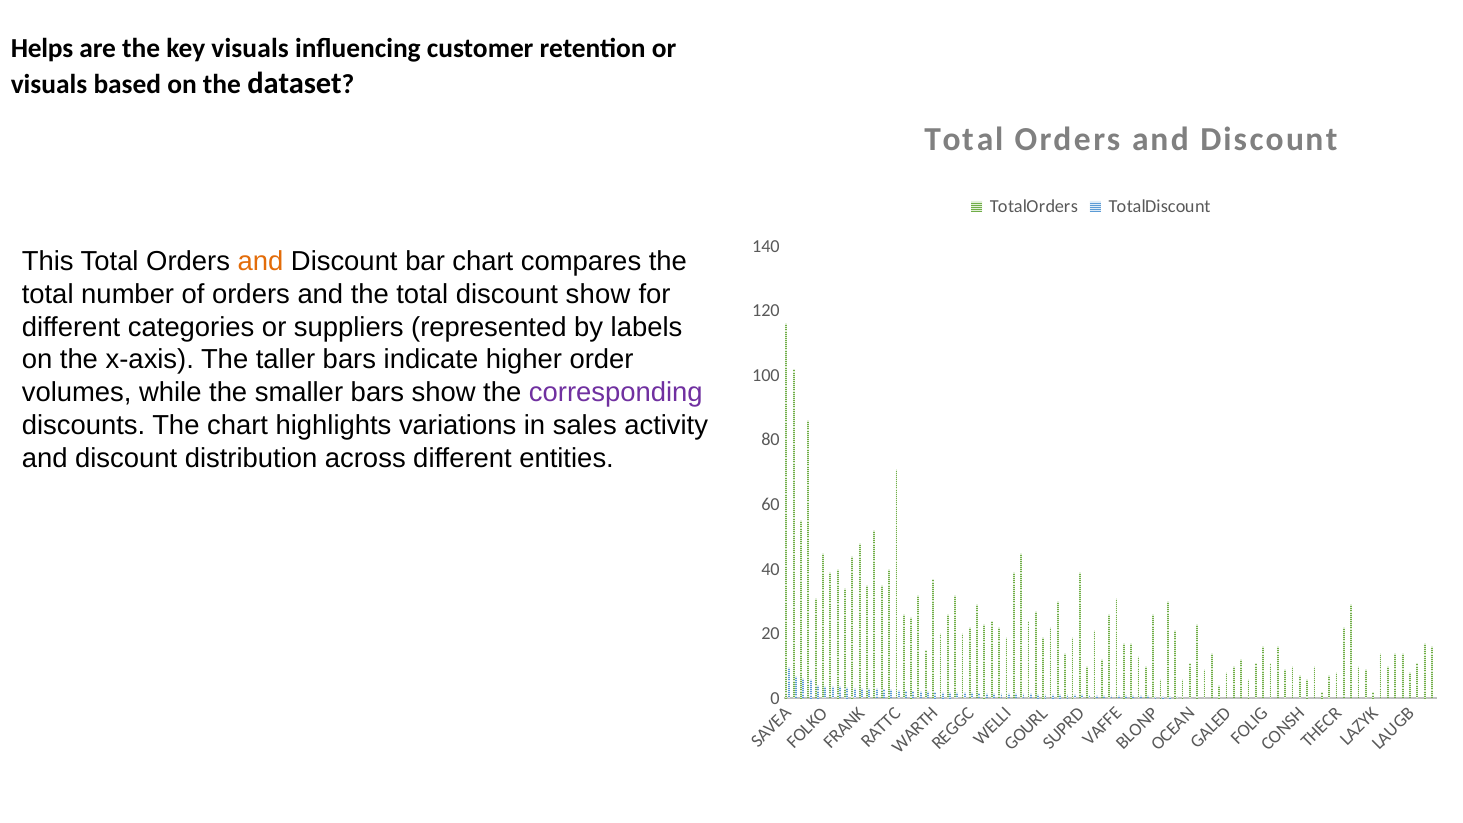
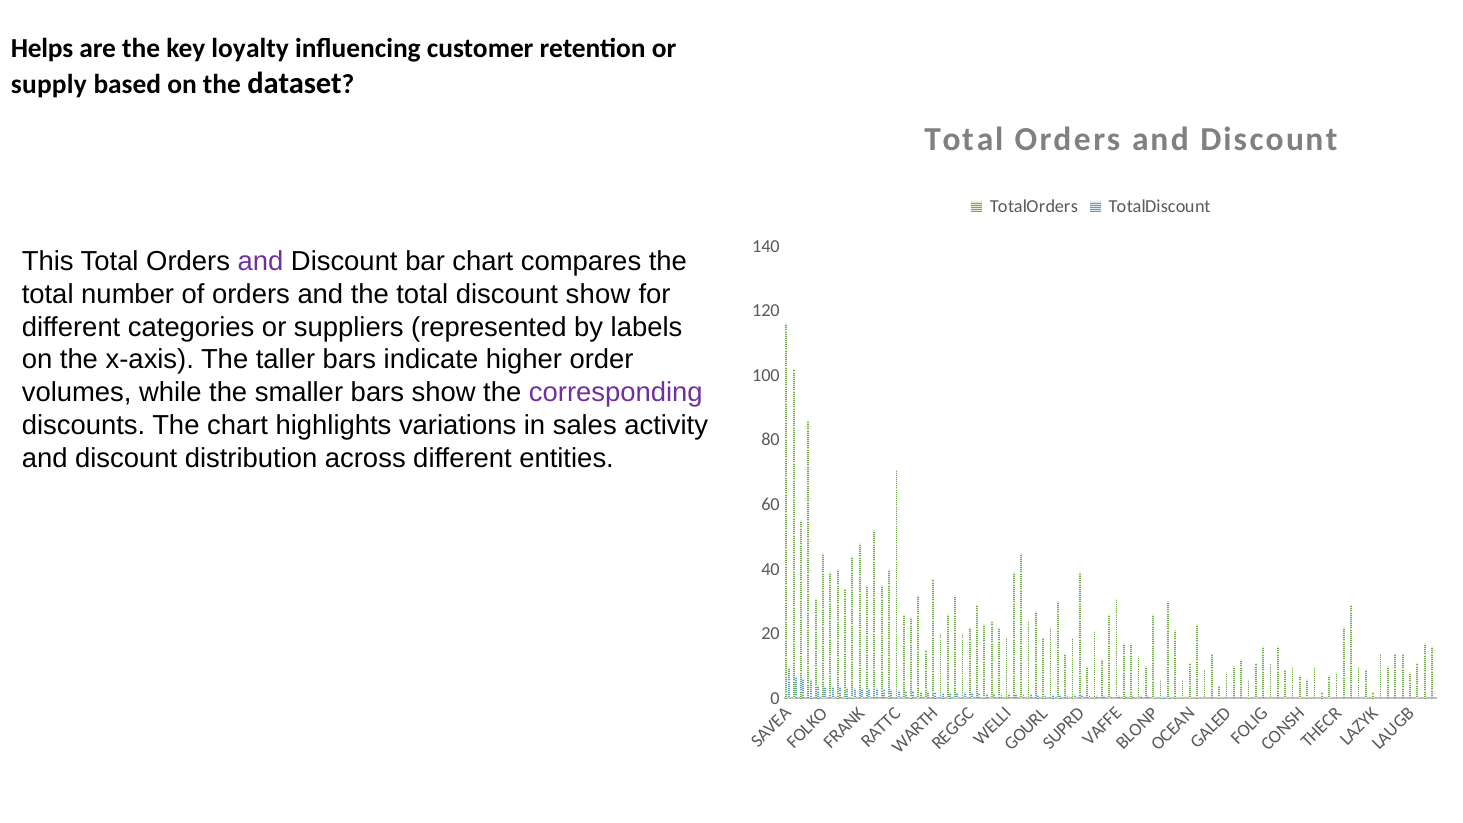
key visuals: visuals -> loyalty (250, 49)
visuals: visuals -> supply (49, 85)
and colour: orange -> purple (260, 261)
